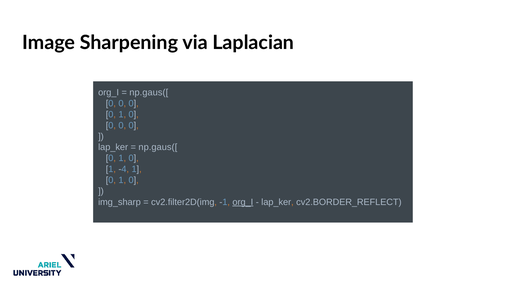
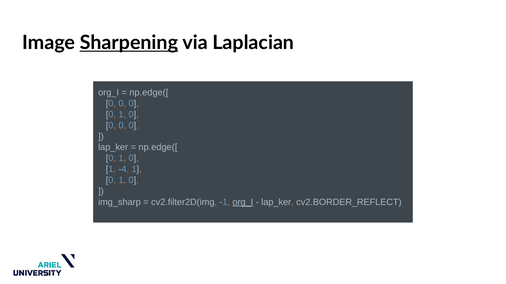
Sharpening underline: none -> present (129, 43)
np.gaus([: np.gaus([ -> np.edge([ (149, 93)
np.gaus([: np.gaus([ -> np.edge([ (158, 148)
